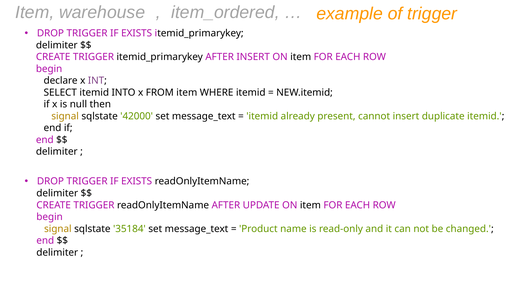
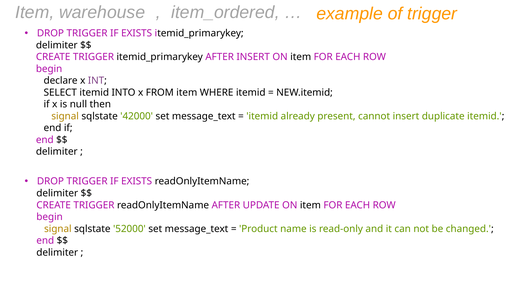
35184: 35184 -> 52000 (129, 229)
